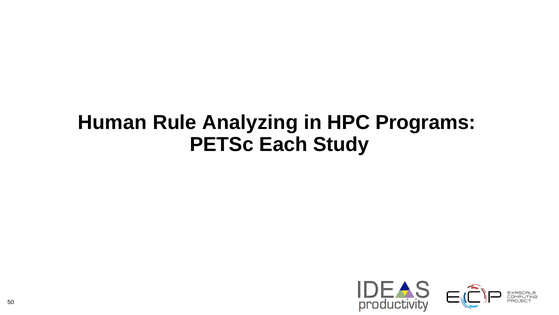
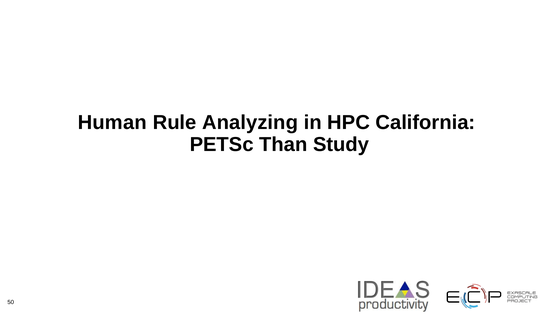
Programs: Programs -> California (425, 122)
Each: Each -> Than (283, 144)
